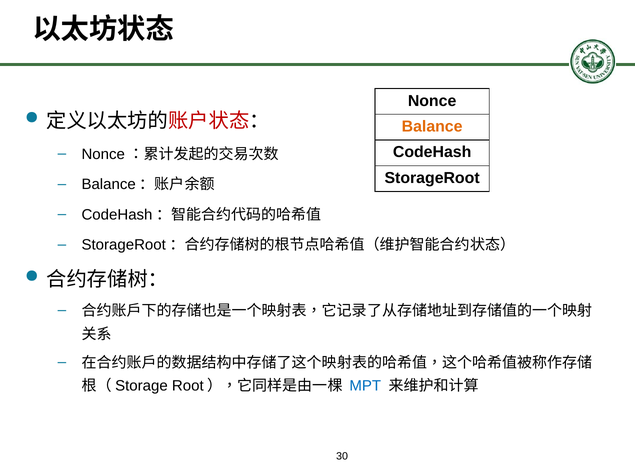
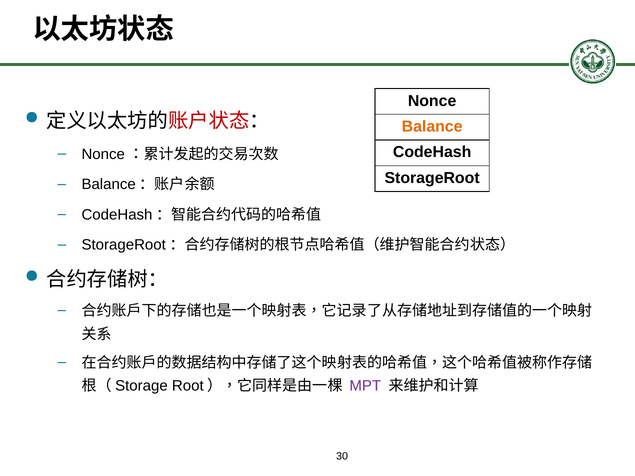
MPT colour: blue -> purple (365, 386)
